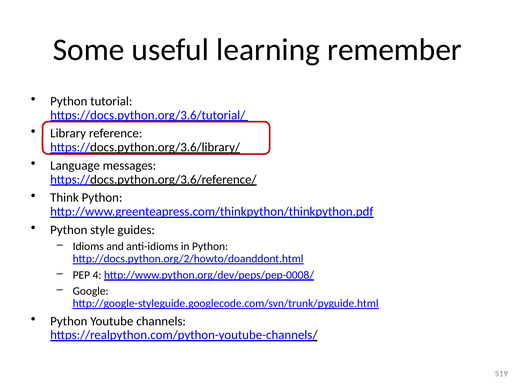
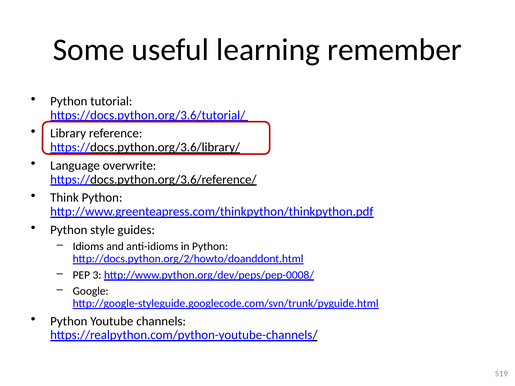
messages: messages -> overwrite (129, 166)
4: 4 -> 3 (97, 275)
